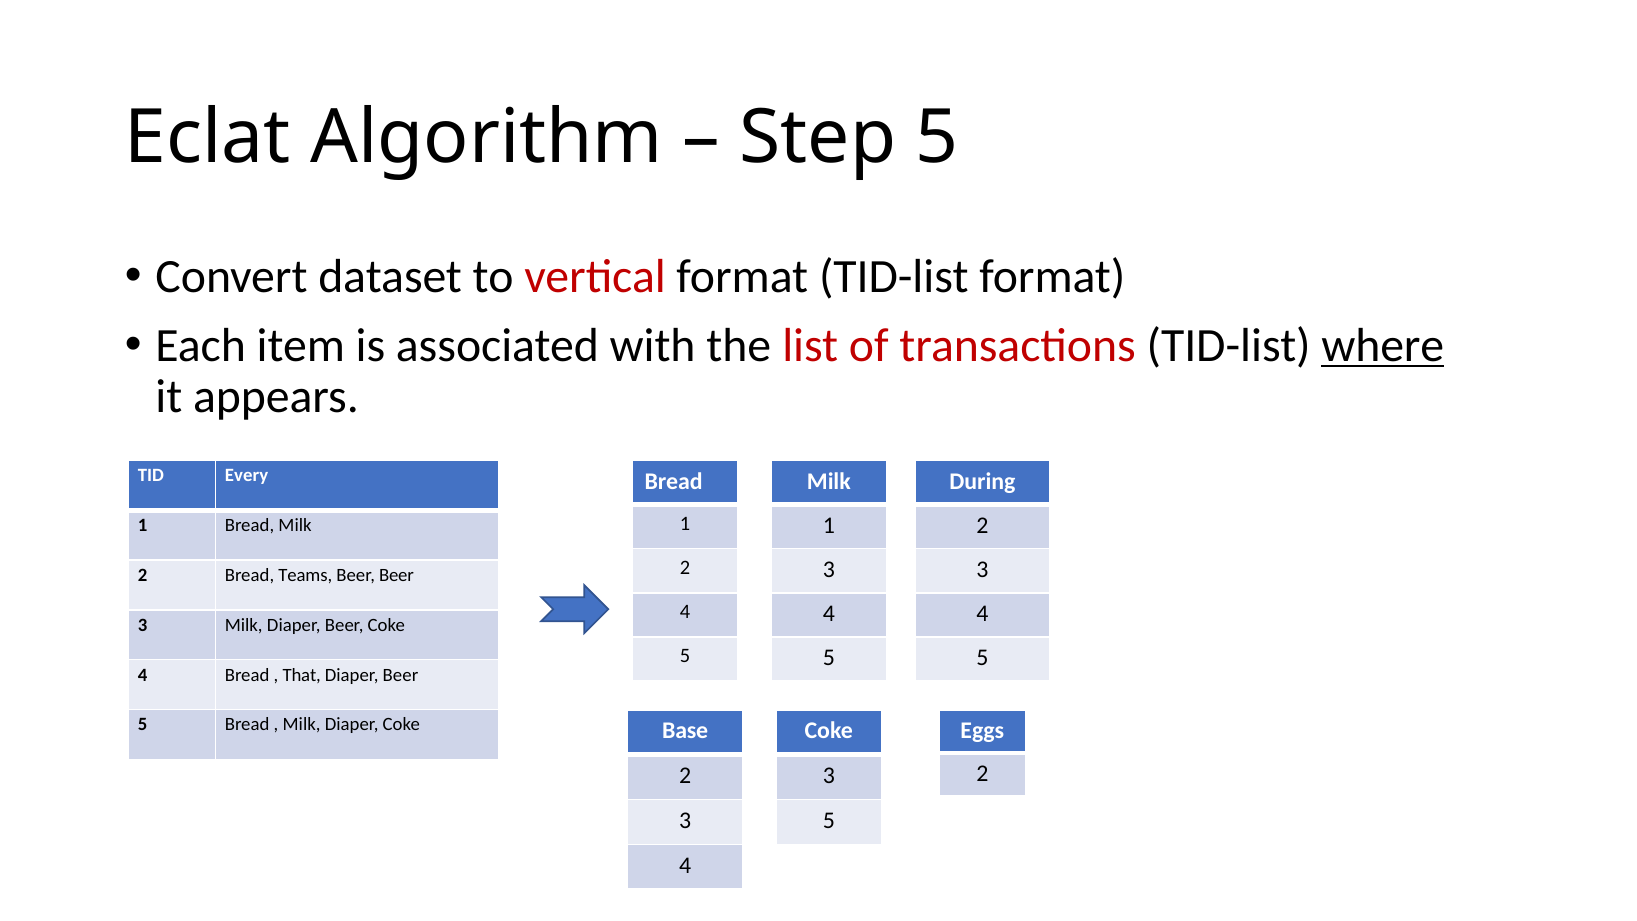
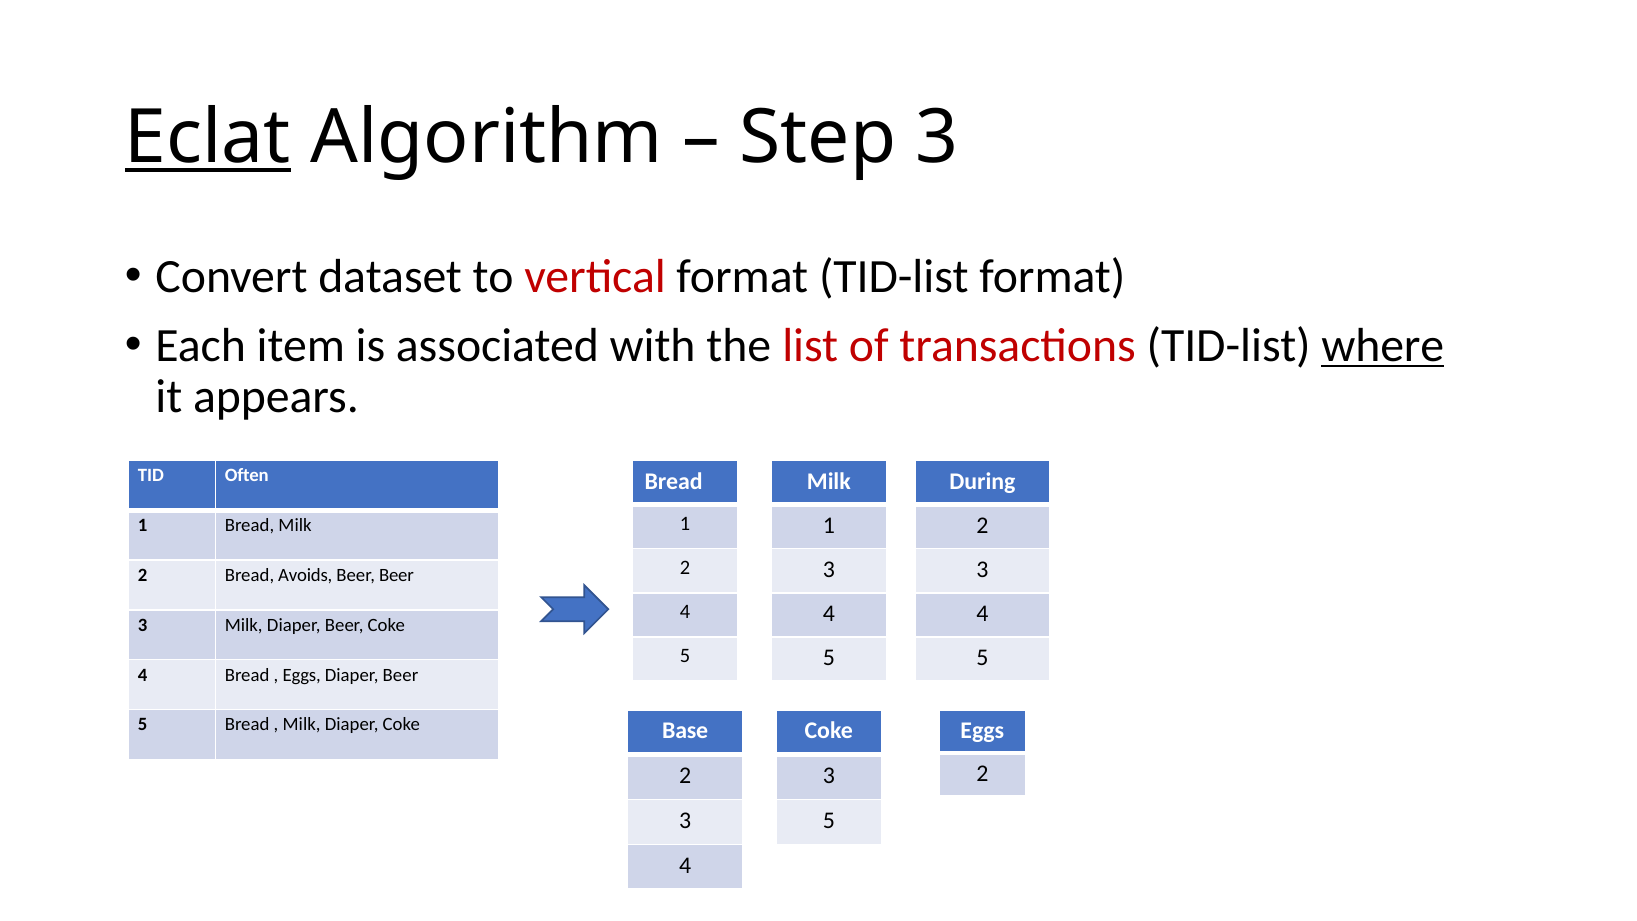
Eclat underline: none -> present (208, 138)
Step 5: 5 -> 3 (937, 138)
Every: Every -> Often (247, 476)
Teams: Teams -> Avoids (305, 575)
That: That -> Eggs (302, 675)
